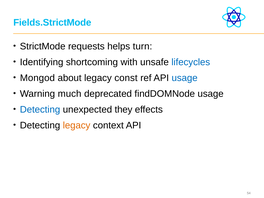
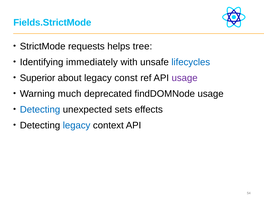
turn: turn -> tree (142, 46)
shortcoming: shortcoming -> immediately (92, 62)
Mongod: Mongod -> Superior (38, 78)
usage colour: blue -> purple (185, 78)
they: they -> sets (123, 110)
legacy colour: orange -> blue (77, 125)
